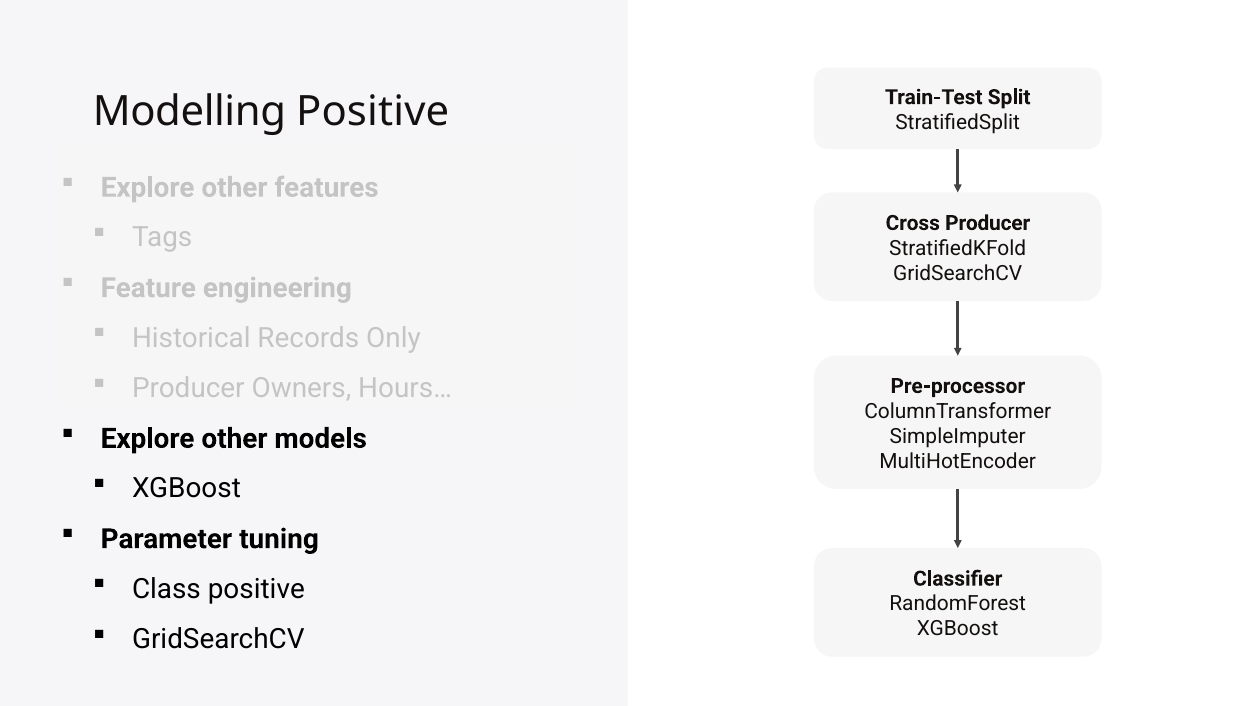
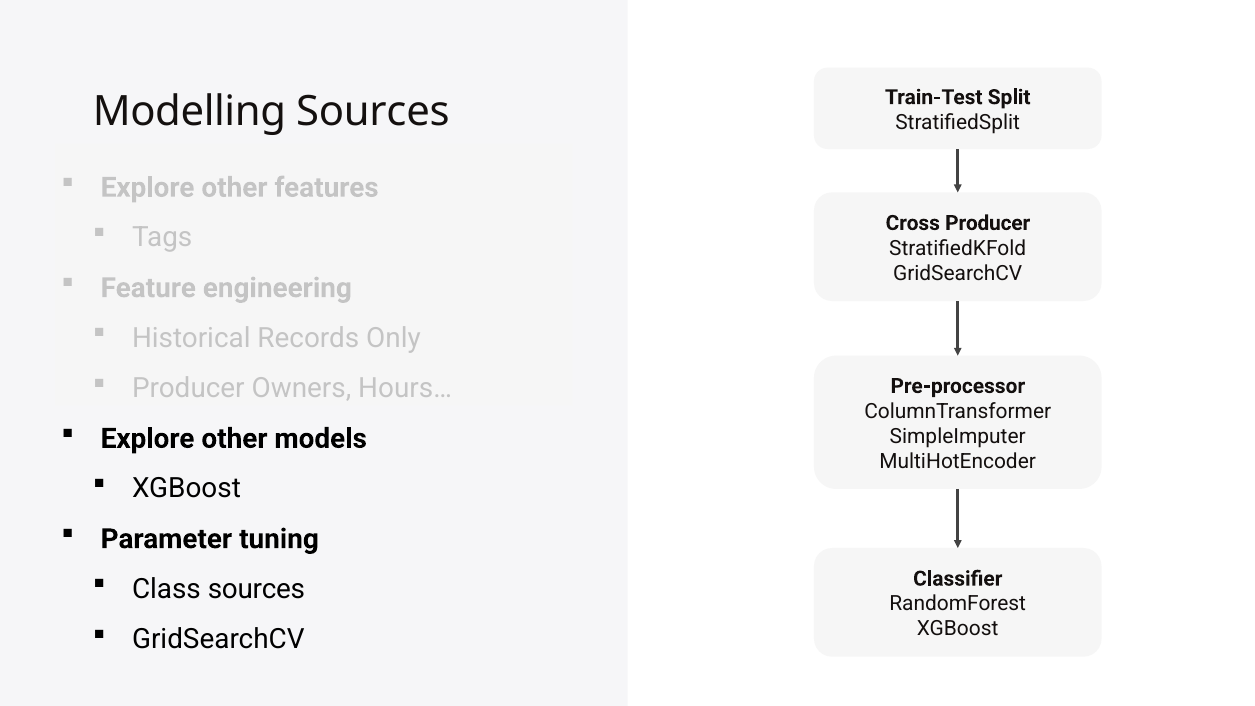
Modelling Positive: Positive -> Sources (373, 112)
Class positive: positive -> sources (256, 589)
